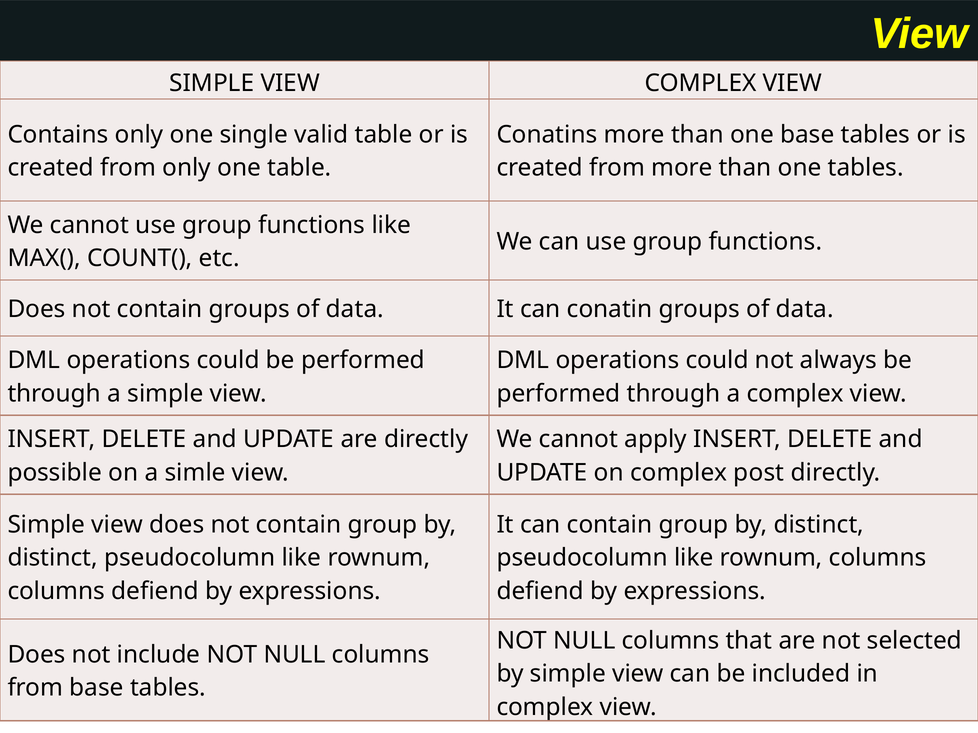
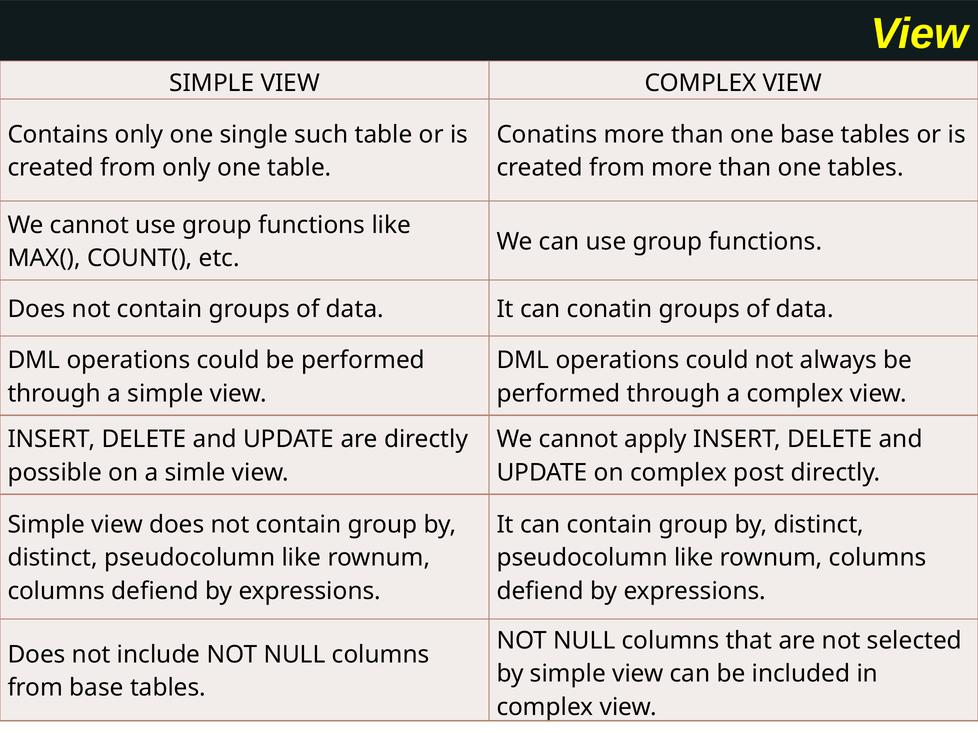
valid: valid -> such (321, 135)
